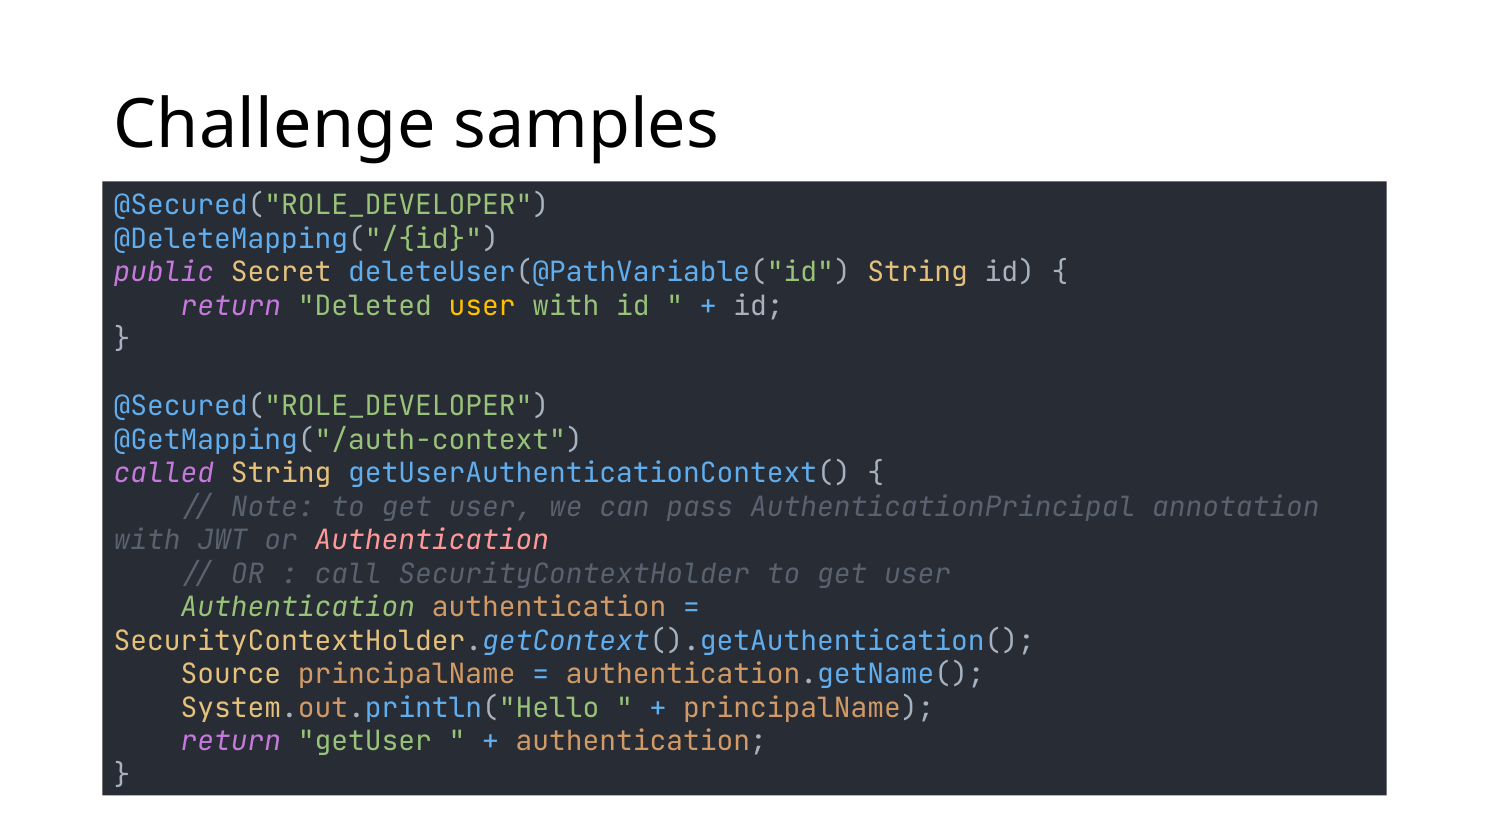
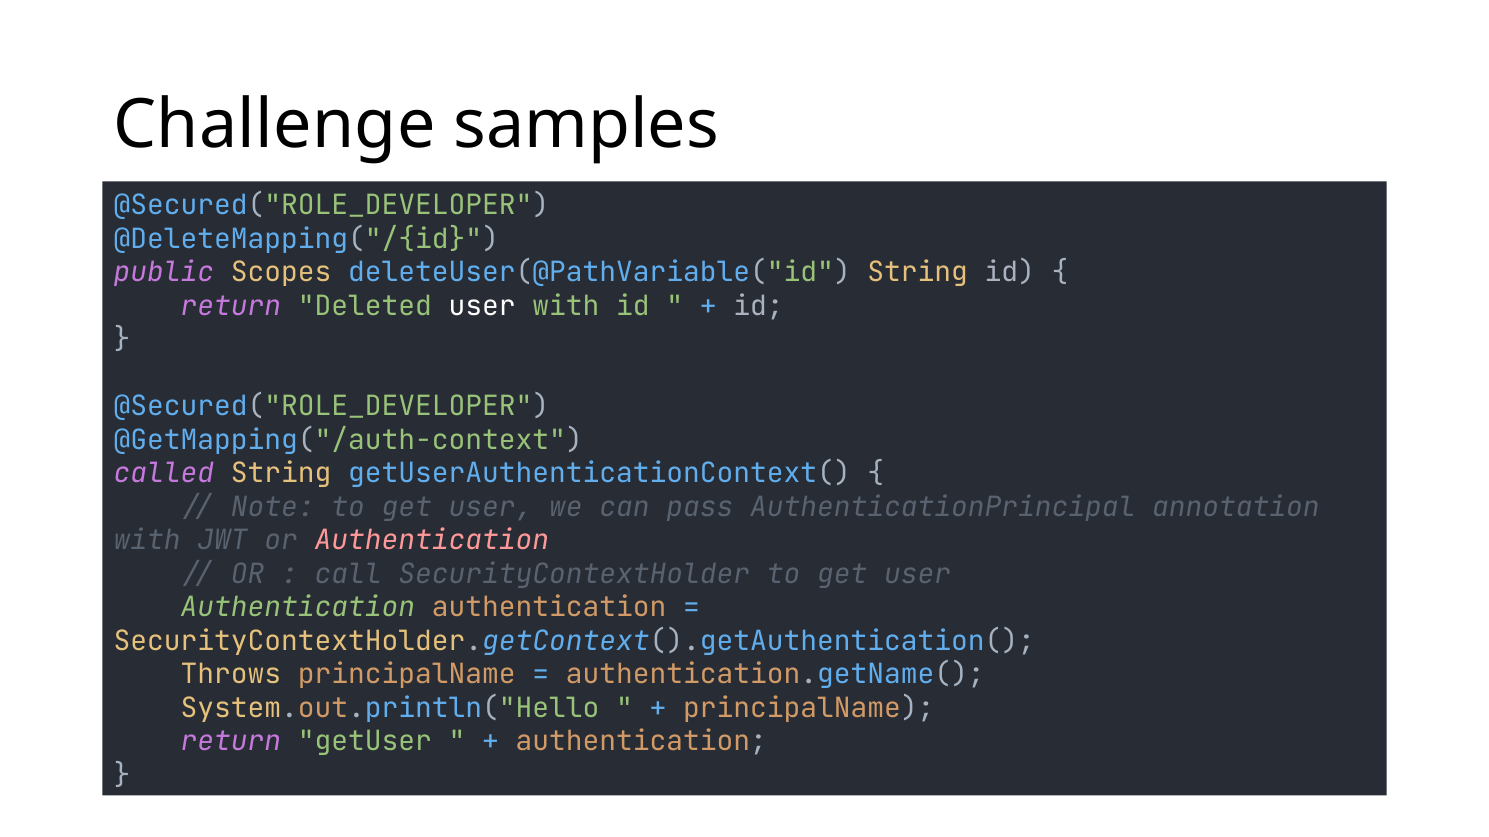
Secret: Secret -> Scopes (281, 273)
user colour: yellow -> white (482, 306)
Source: Source -> Throws (231, 675)
